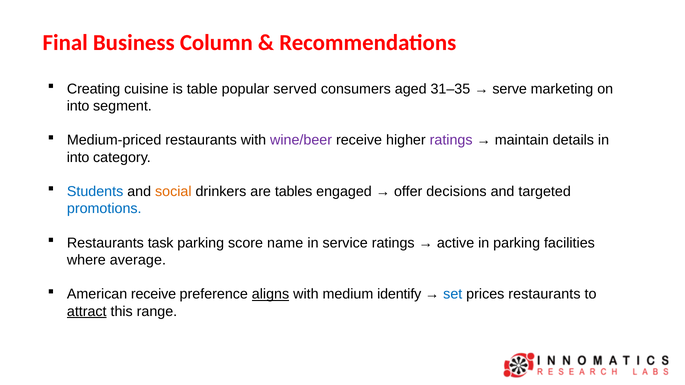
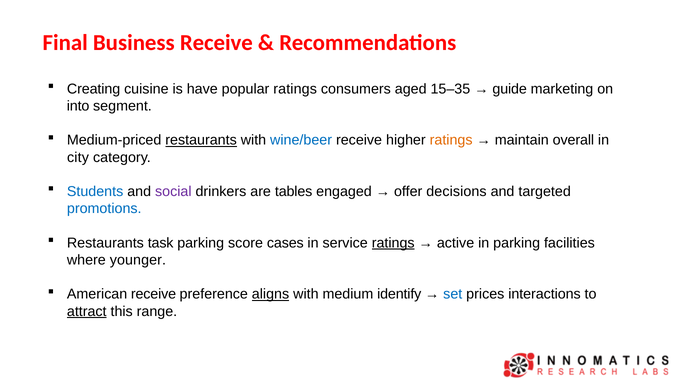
Business Column: Column -> Receive (216, 43)
table: table -> have (202, 89)
popular served: served -> ratings (295, 89)
31–35: 31–35 -> 15–35 (450, 89)
serve: serve -> guide (510, 89)
restaurants underline: none -> present (201, 140)
wine/beer colour: purple -> blue (301, 140)
ratings colour: purple -> orange (451, 140)
details: details -> overall (573, 140)
into: into -> city (78, 157)
social colour: orange -> purple (173, 192)
name: name -> cases (285, 243)
ratings underline: none -> present (393, 243)
average: average -> younger (138, 260)
prices restaurants: restaurants -> interactions (544, 294)
